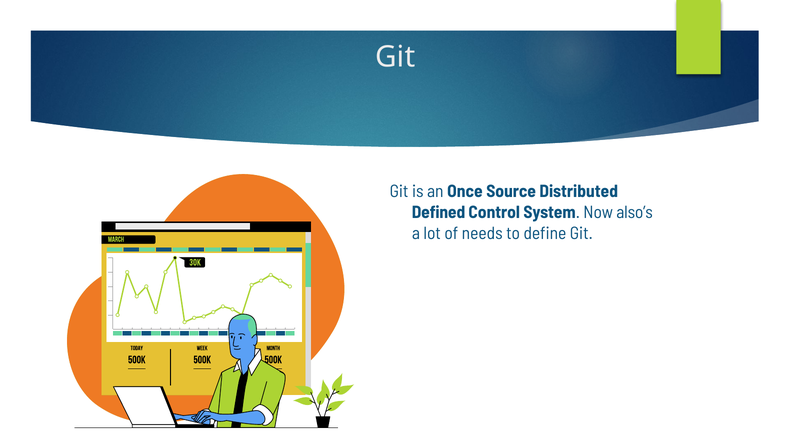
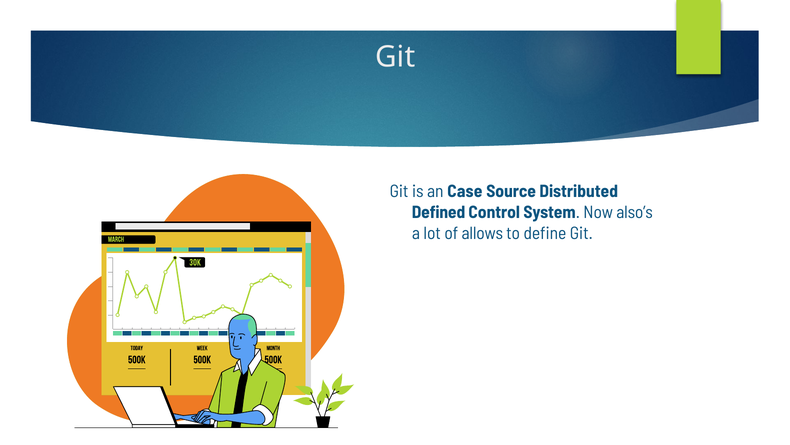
Once: Once -> Case (465, 191)
needs: needs -> allows (482, 233)
